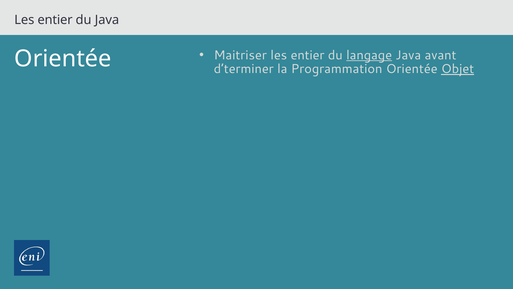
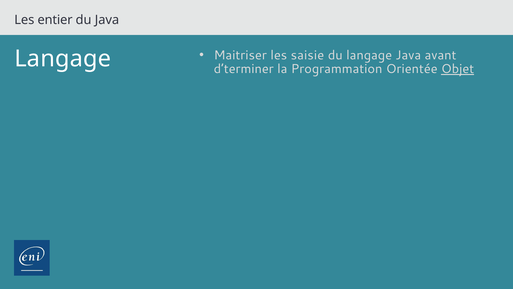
Orientée: Orientée -> Langage (63, 59)
Maitriser les entier: entier -> saisie (307, 55)
langage underline: present -> none (369, 55)
